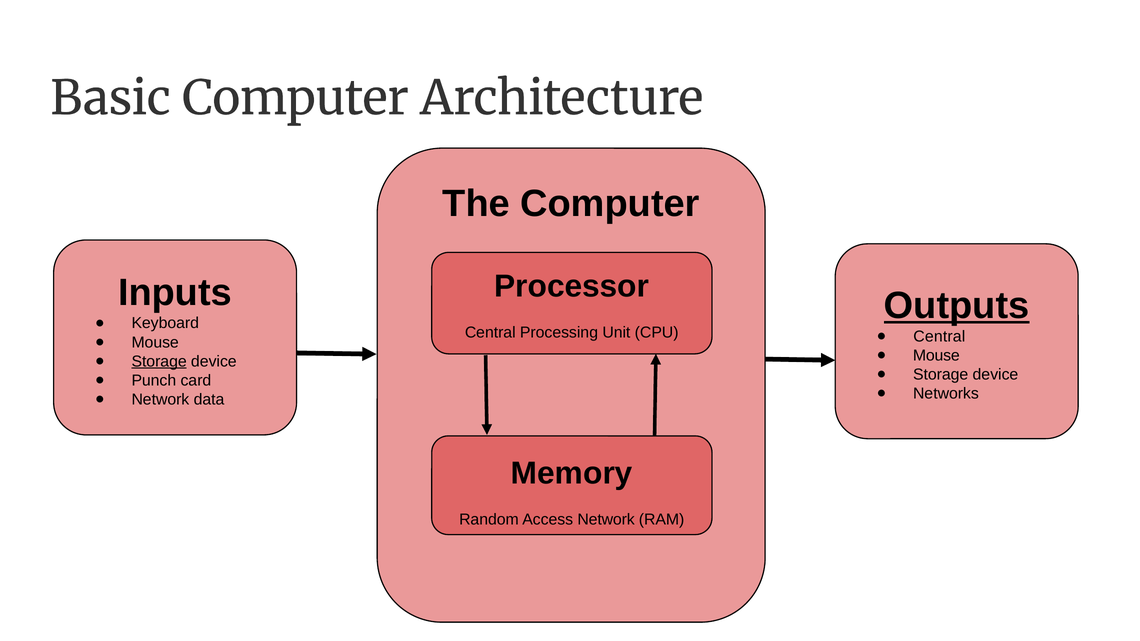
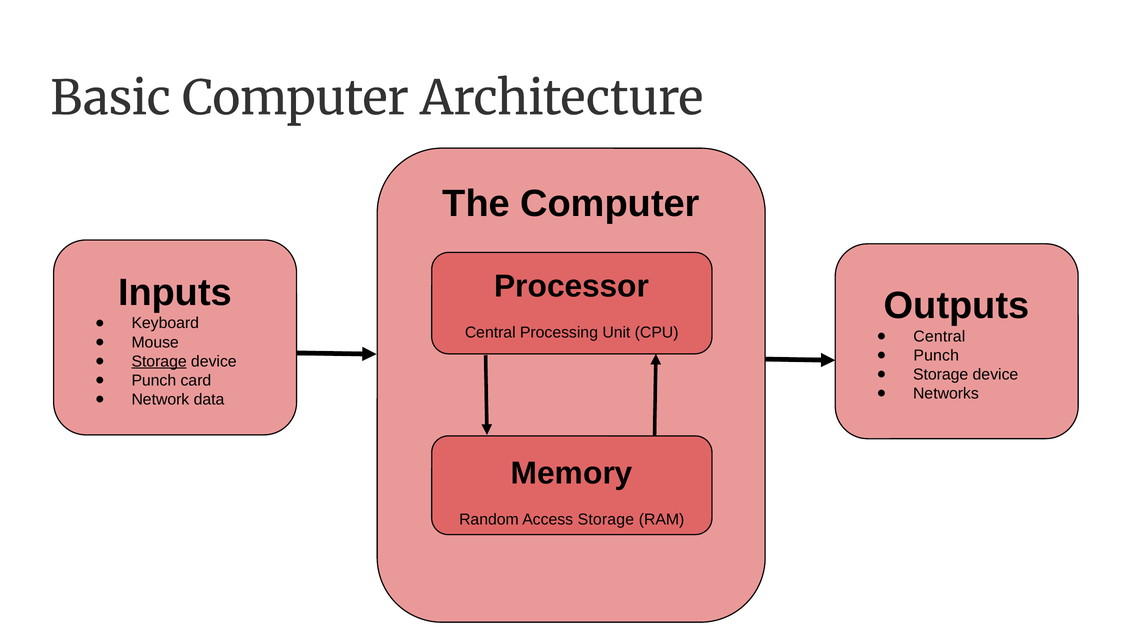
Outputs underline: present -> none (957, 306)
Mouse: Mouse -> Punch (936, 356)
Access Network: Network -> Storage (606, 520)
